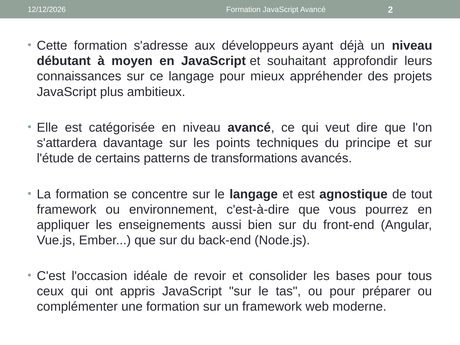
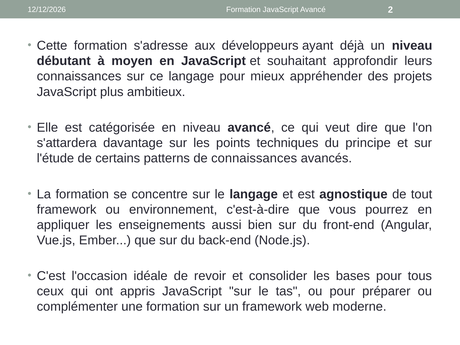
de transformations: transformations -> connaissances (254, 158)
